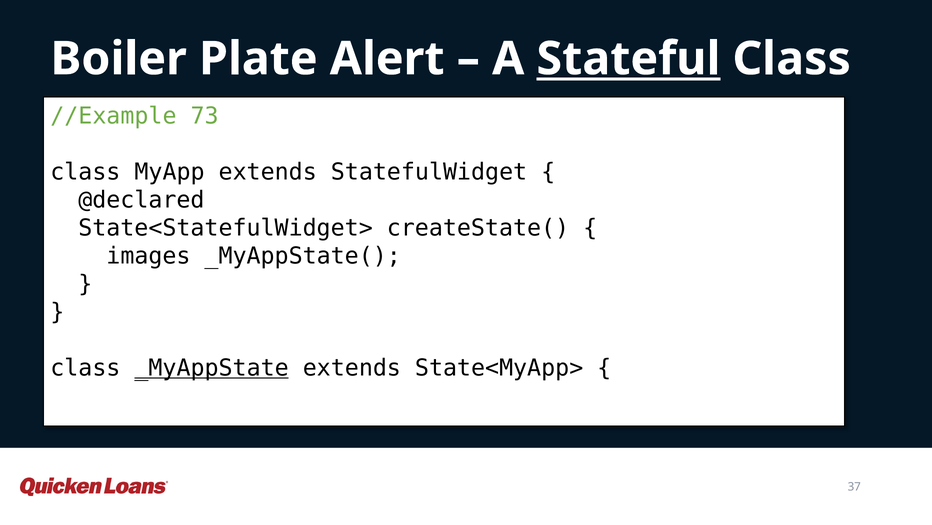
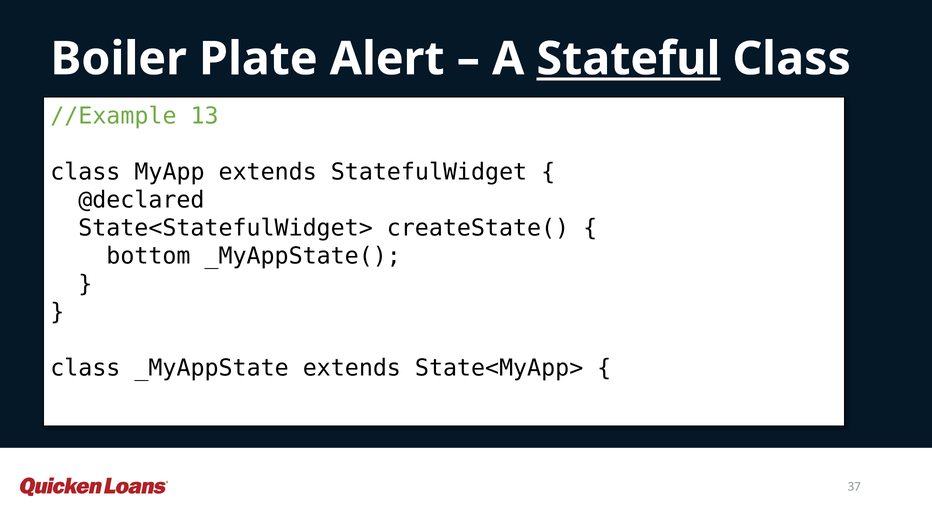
73: 73 -> 13 (205, 116)
images: images -> bottom (148, 256)
_MyAppState underline: present -> none (212, 367)
